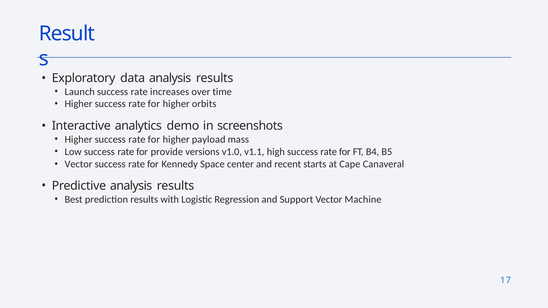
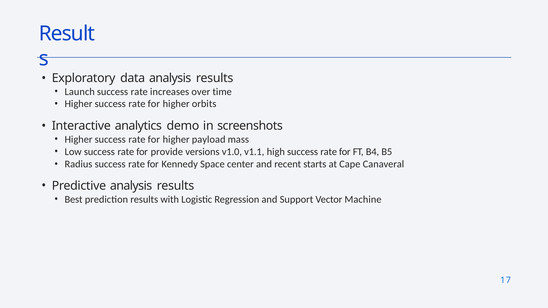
Vector: Vector -> Radius (78, 164)
